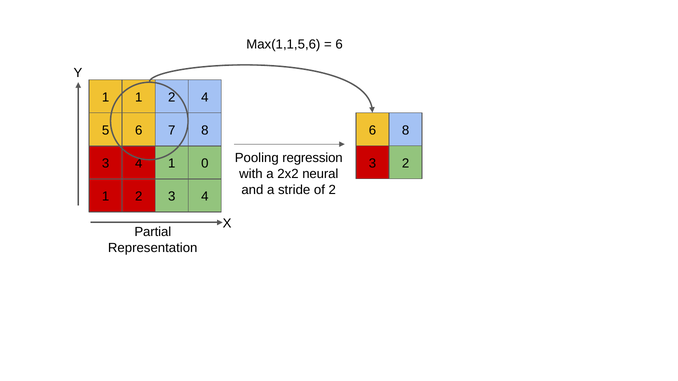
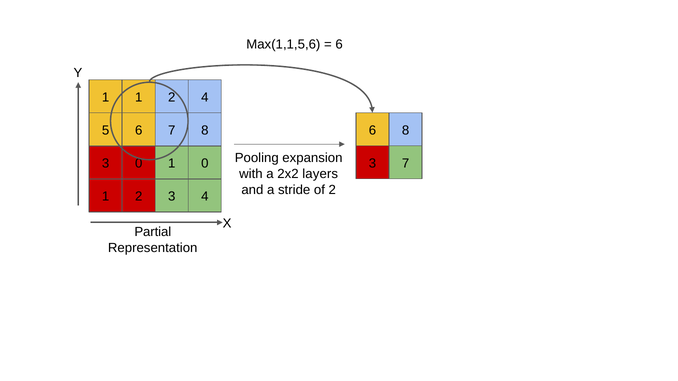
regression: regression -> expansion (312, 158)
3 2: 2 -> 7 (406, 163)
4: 4 -> 0 (139, 164)
neural: neural -> layers (320, 174)
